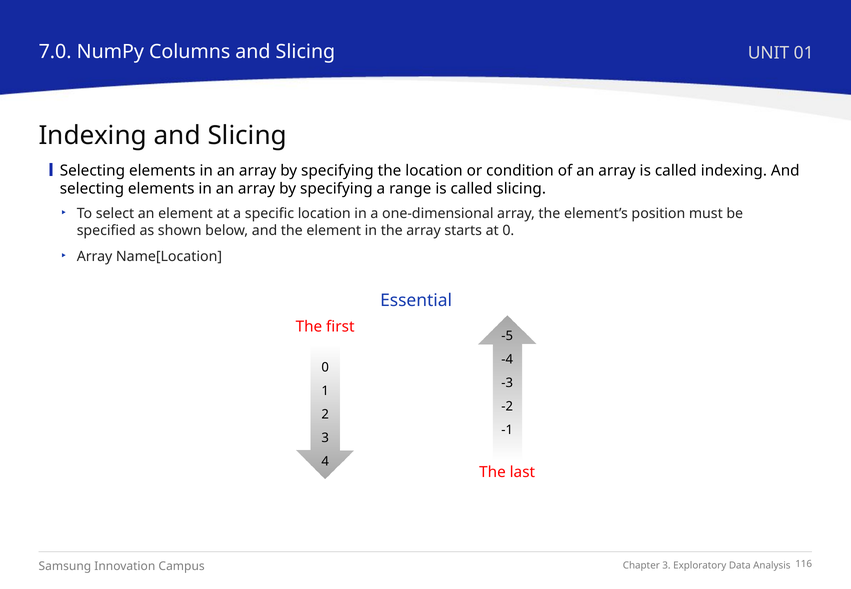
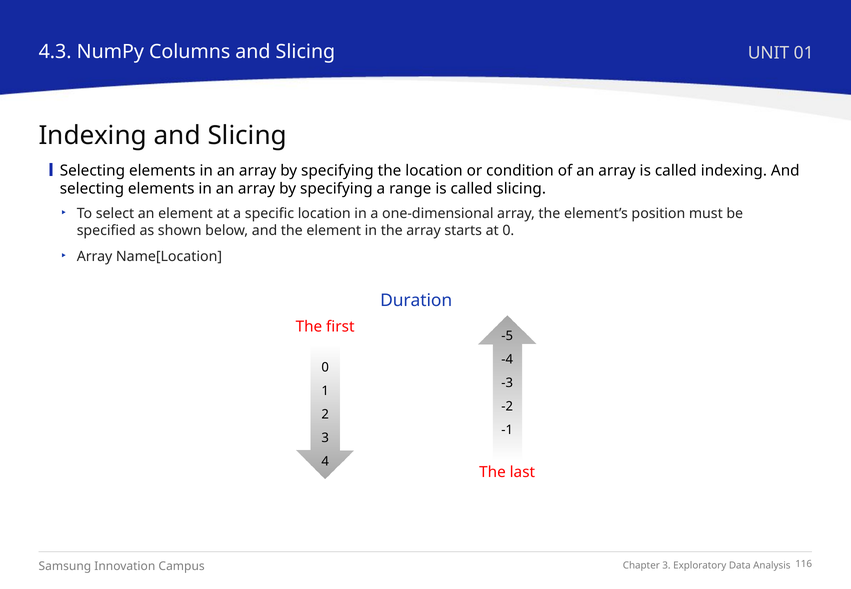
7.0: 7.0 -> 4.3 (55, 52)
Essential: Essential -> Duration (416, 301)
